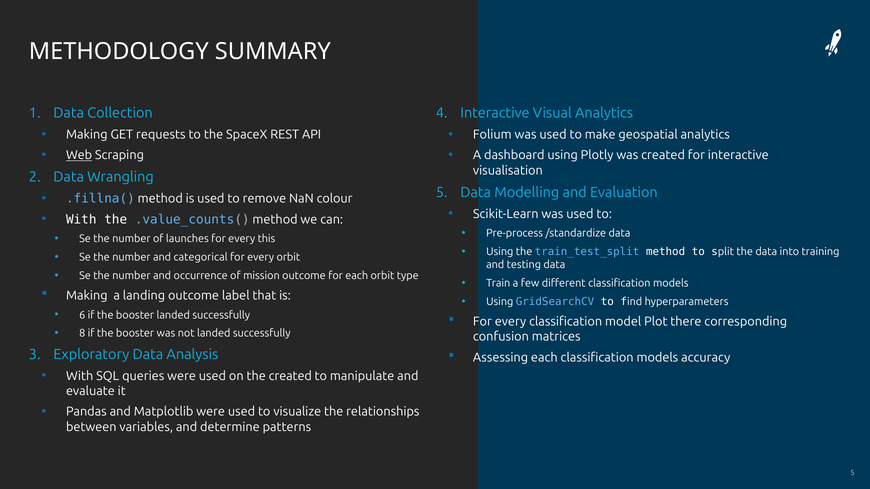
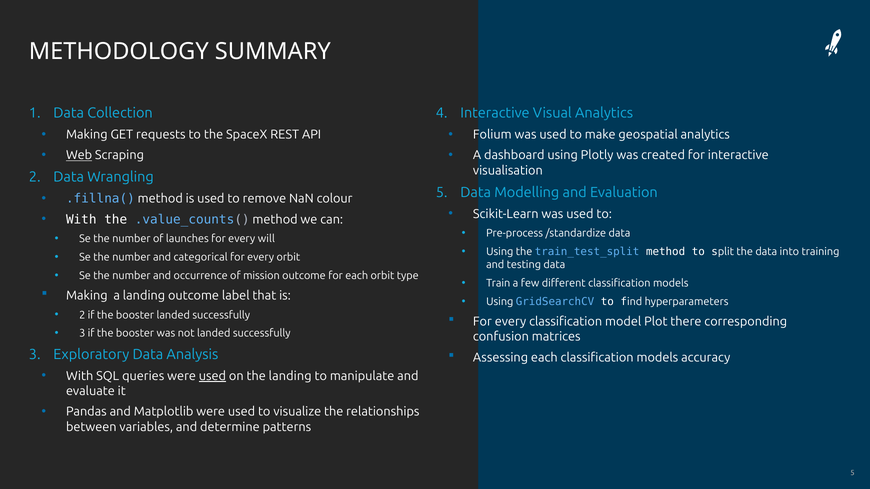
this: this -> will (266, 239)
6: 6 -> 2 (82, 315)
8: 8 -> 3 (82, 334)
used underline: none -> present (212, 376)
the created: created -> landing (290, 376)
